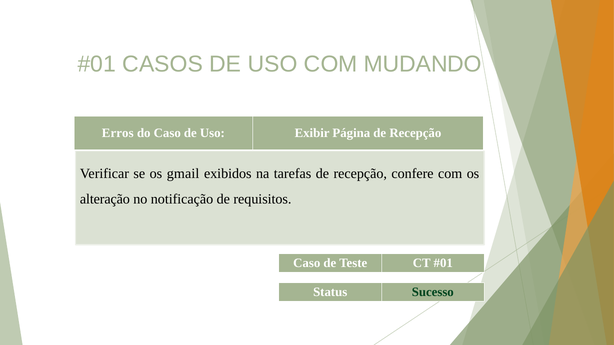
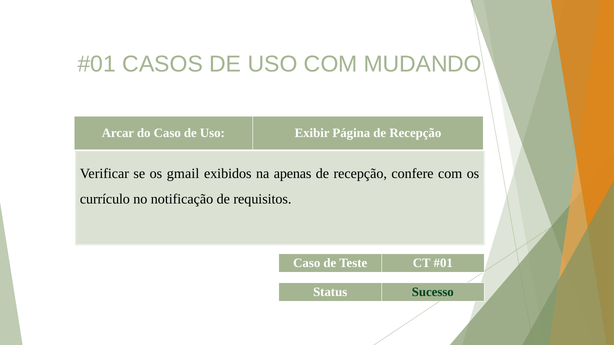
Erros: Erros -> Arcar (118, 133)
tarefas: tarefas -> apenas (293, 174)
alteração: alteração -> currículo (105, 199)
